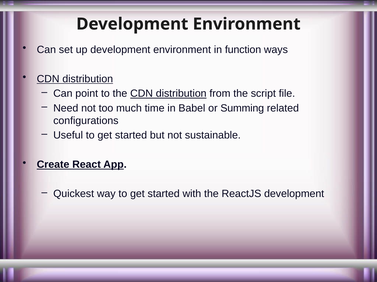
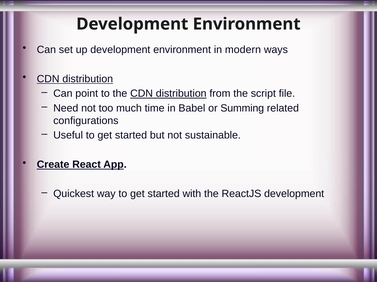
function: function -> modern (243, 50)
